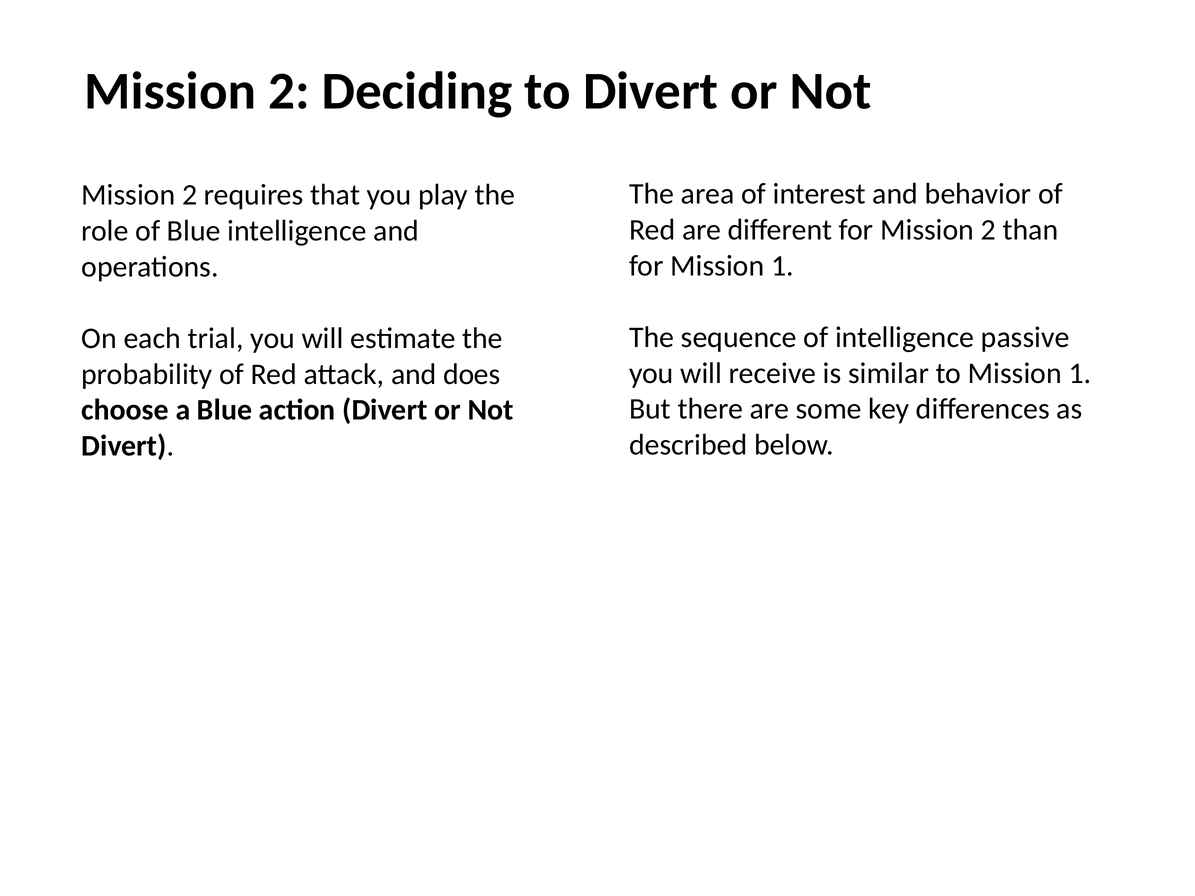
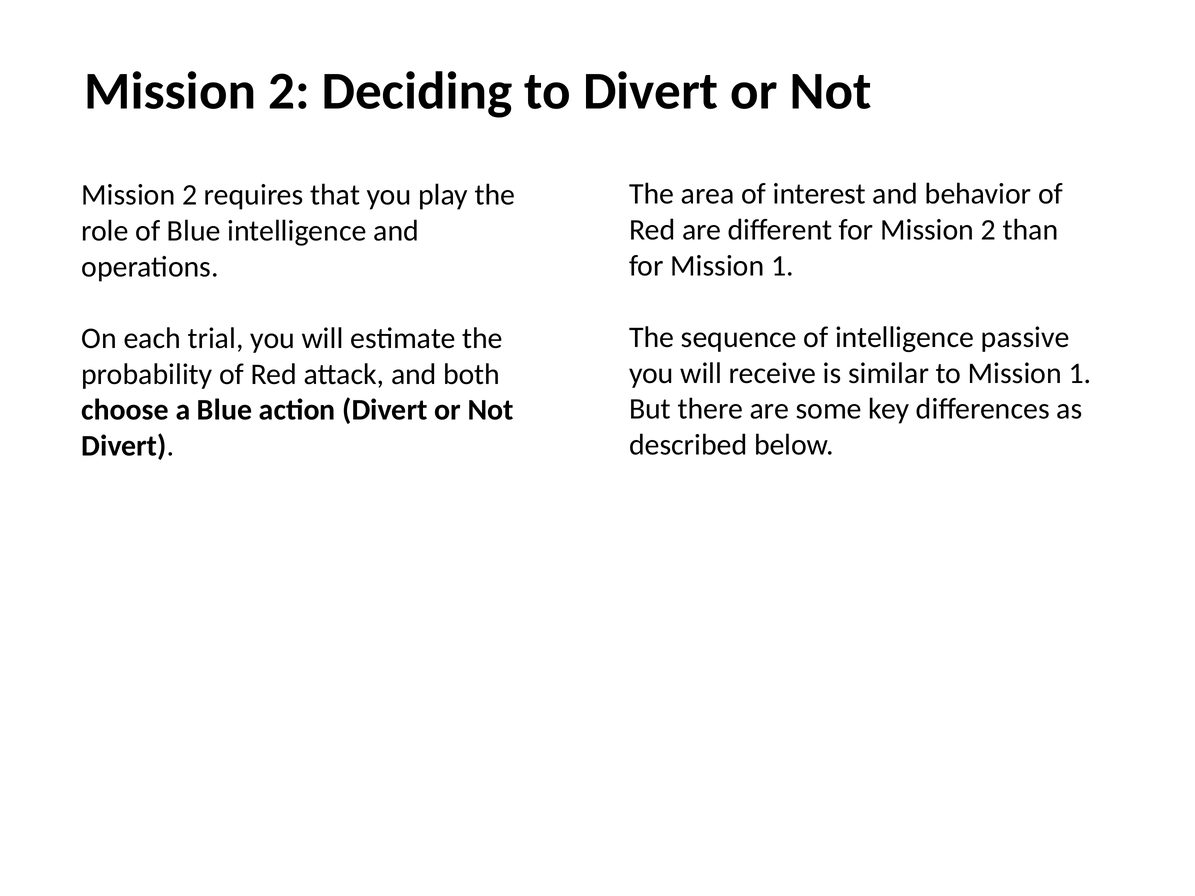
does: does -> both (472, 374)
